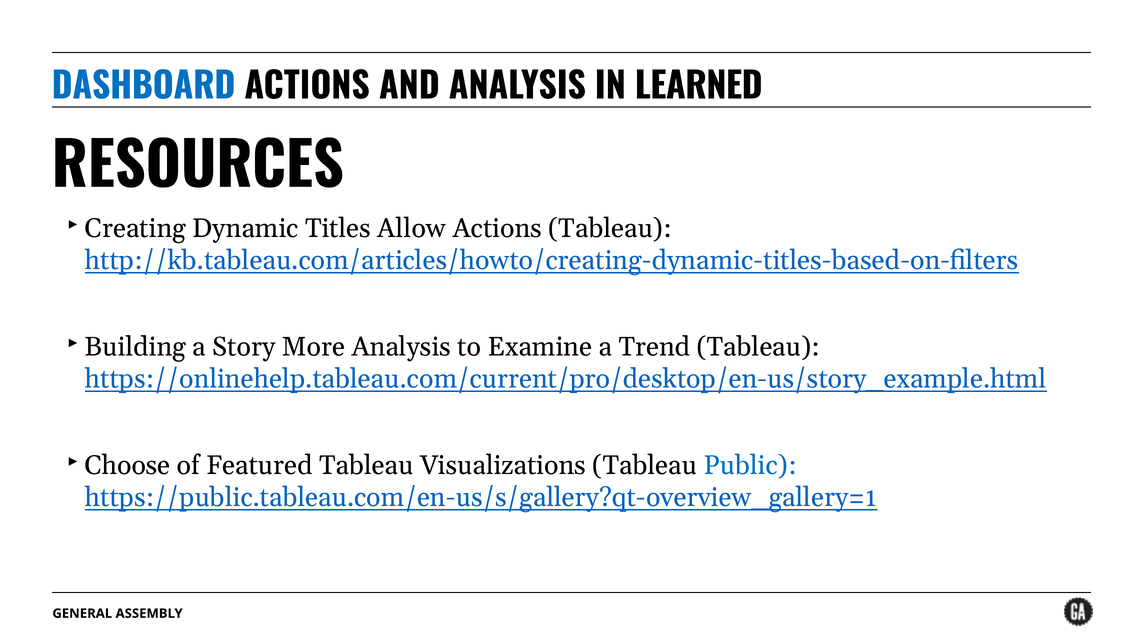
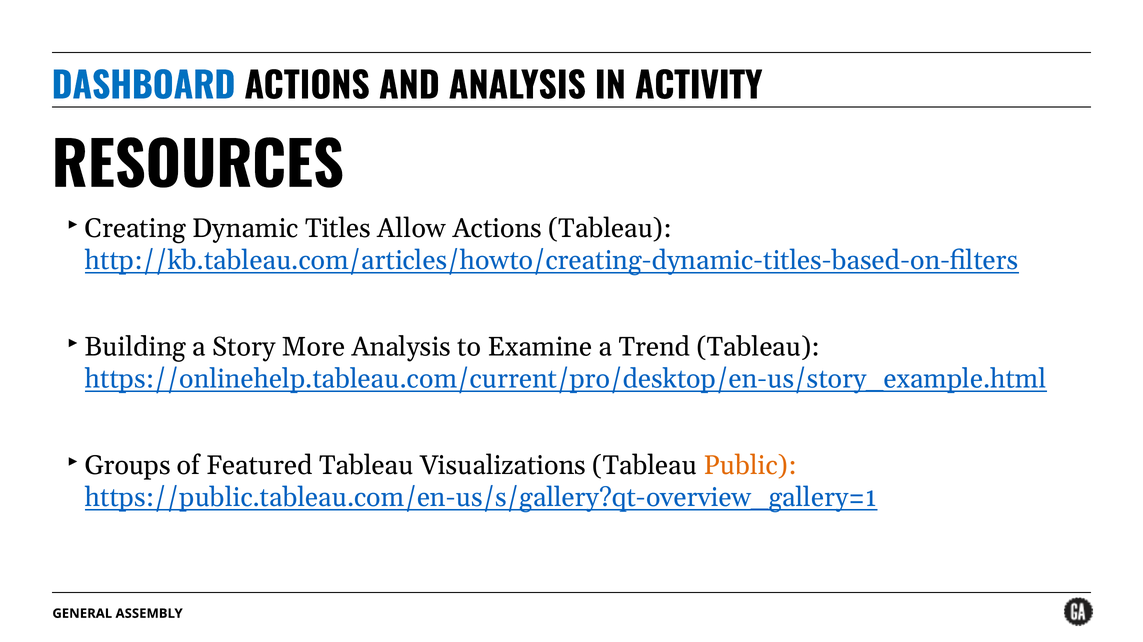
LEARNED: LEARNED -> ACTIVITY (699, 87)
Choose: Choose -> Groups (128, 465)
Public colour: blue -> orange (750, 465)
